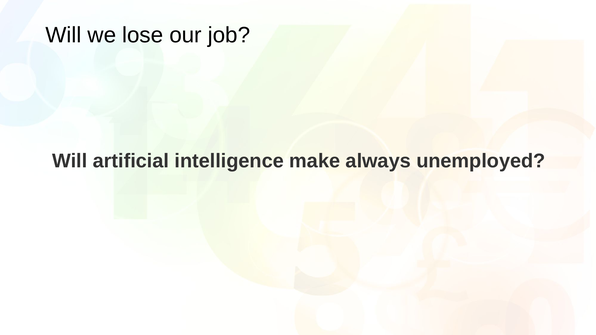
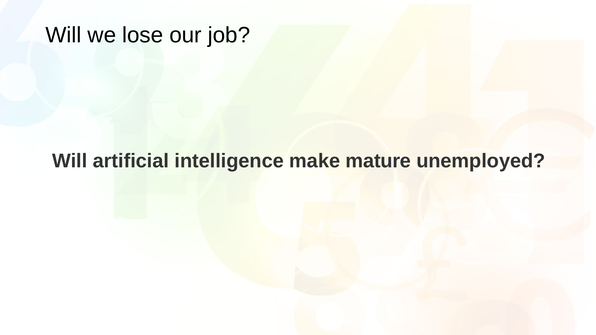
always: always -> mature (378, 161)
